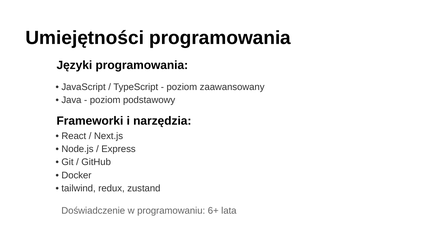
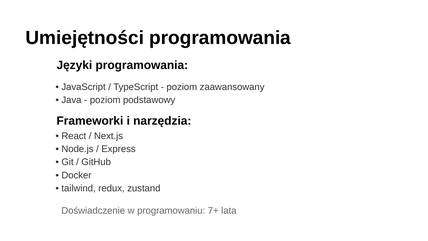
6+: 6+ -> 7+ (213, 210)
